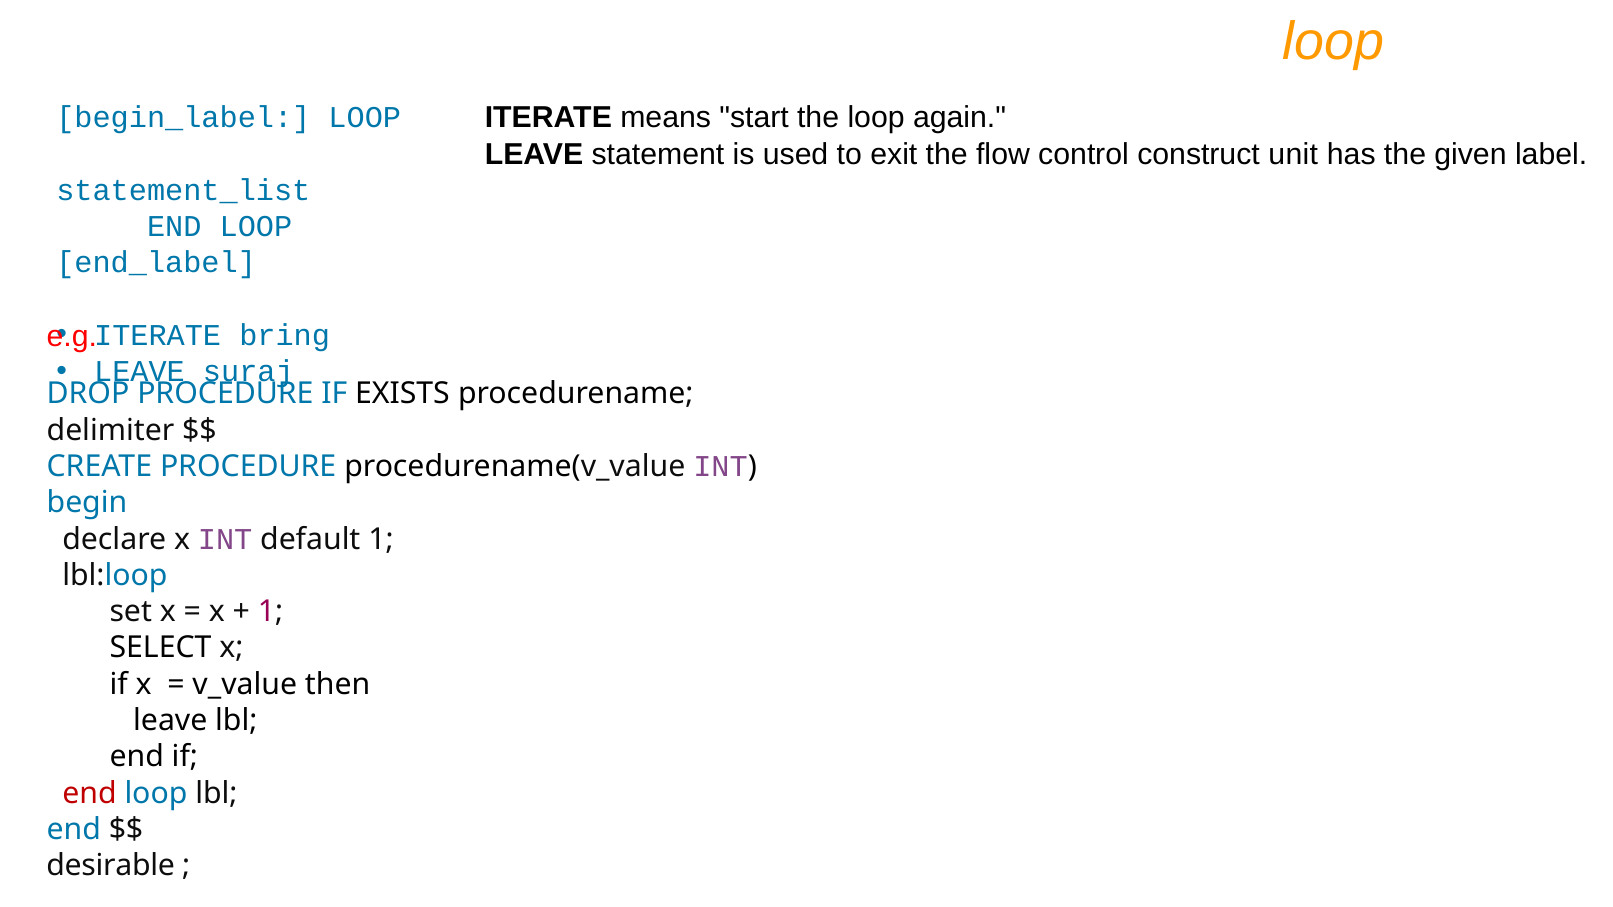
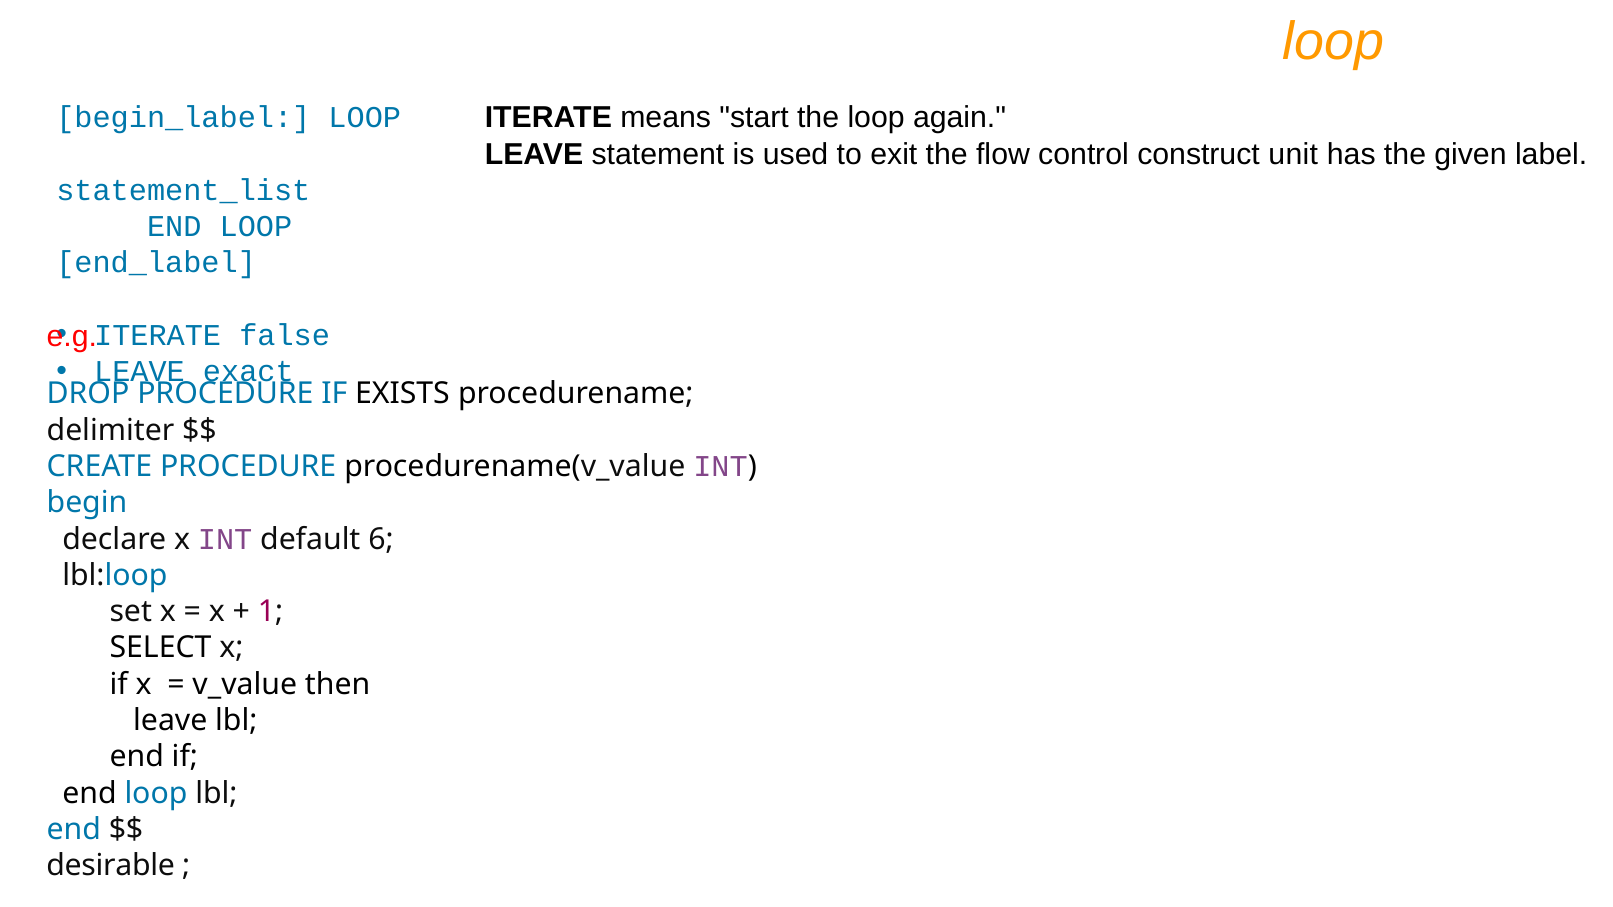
bring: bring -> false (285, 336)
suraj: suraj -> exact (248, 372)
default 1: 1 -> 6 (381, 539)
end colour: red -> black (90, 793)
